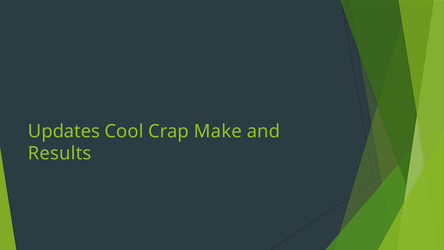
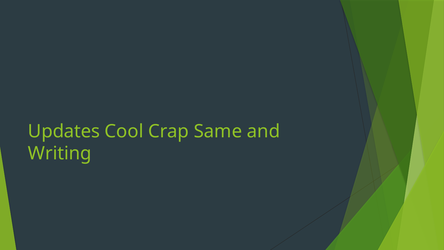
Make: Make -> Same (218, 131)
Results: Results -> Writing (60, 153)
